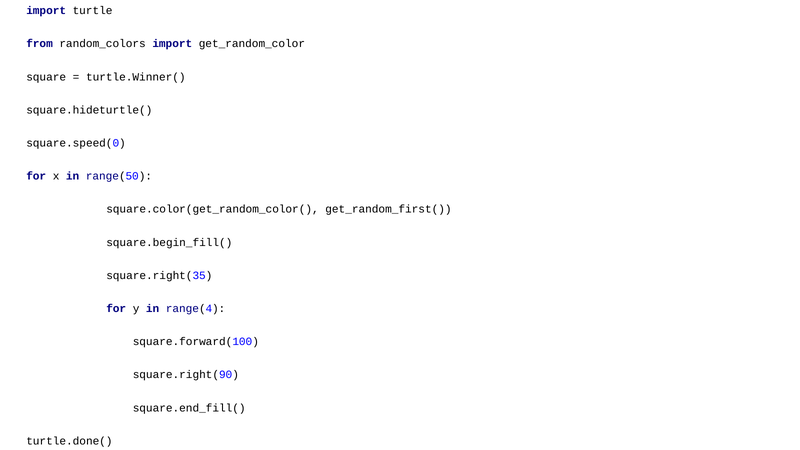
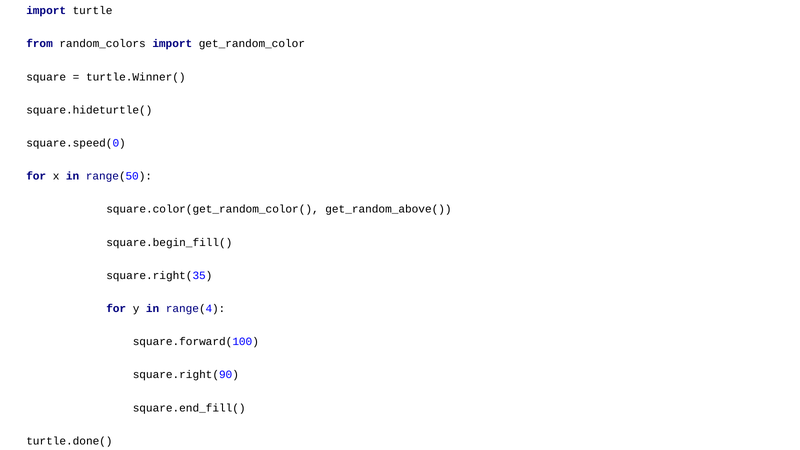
get_random_first(: get_random_first( -> get_random_above( (388, 209)
